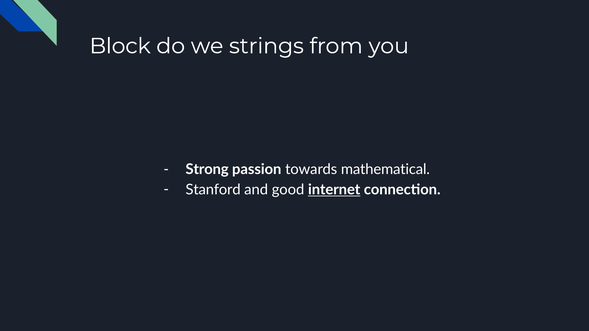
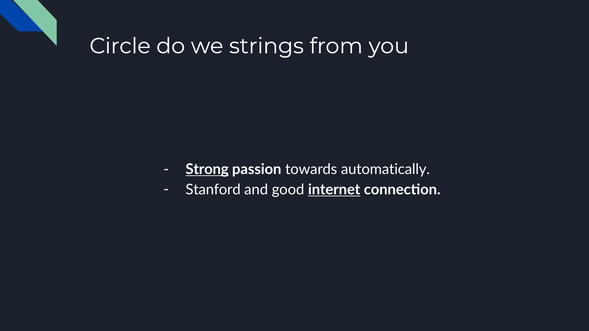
Block: Block -> Circle (120, 46)
Strong underline: none -> present (207, 170)
mathematical: mathematical -> automatically (385, 170)
